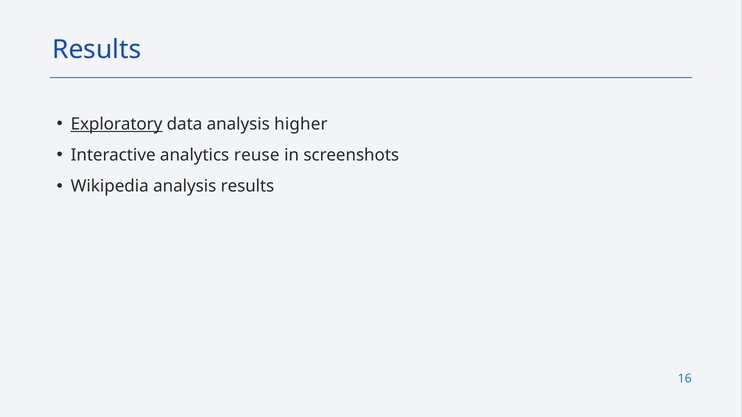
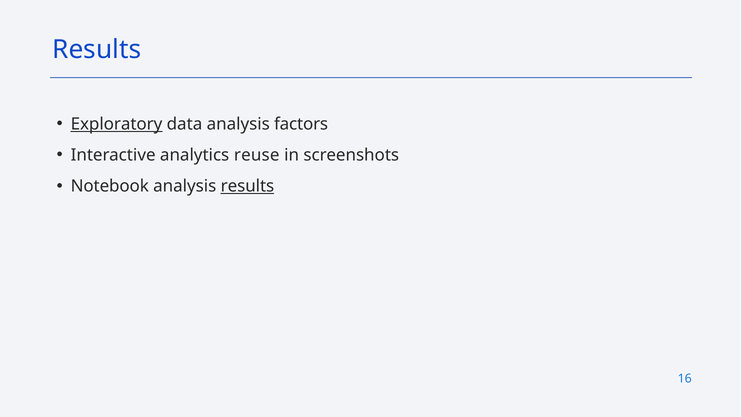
higher: higher -> factors (301, 124)
Wikipedia: Wikipedia -> Notebook (110, 187)
results underline: none -> present (247, 187)
